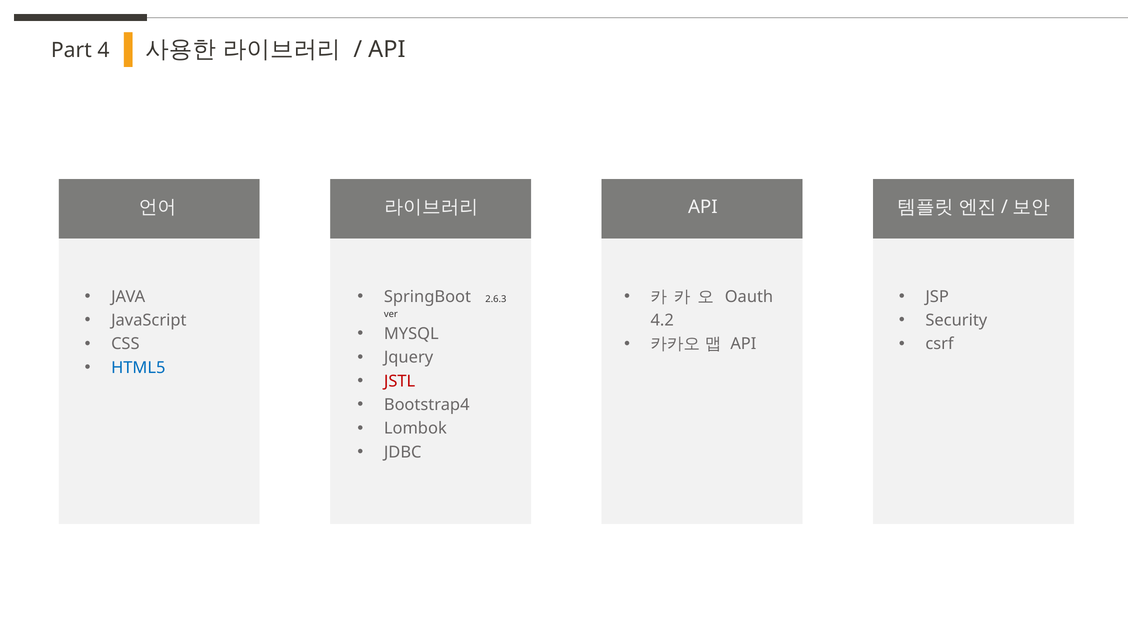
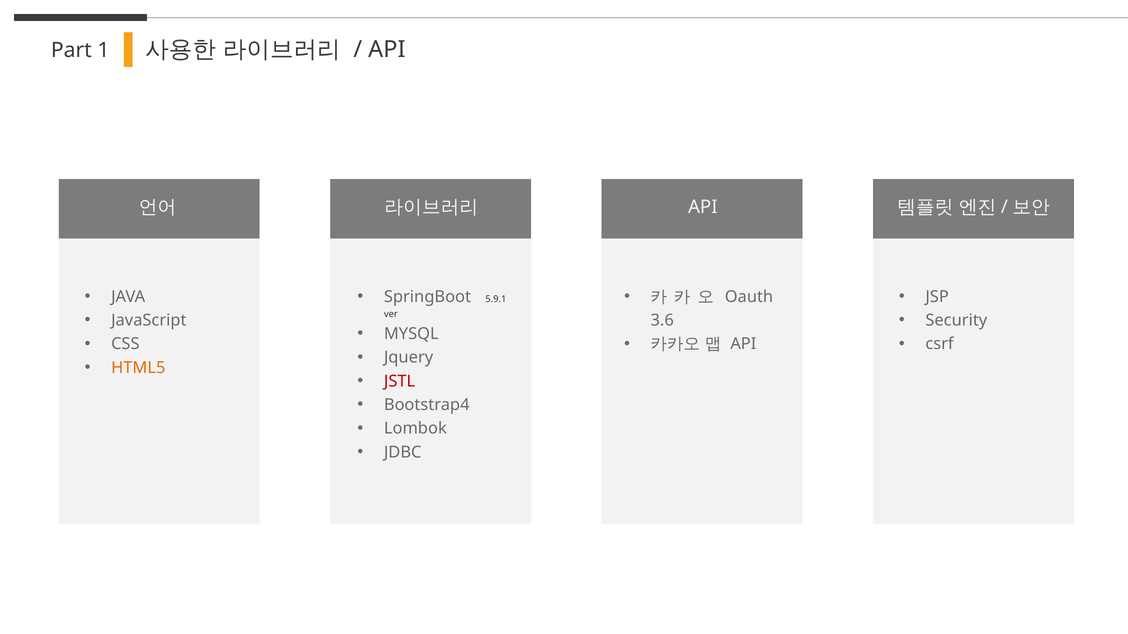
4: 4 -> 1 (103, 50)
2.6.3: 2.6.3 -> 5.9.1 (496, 299)
4.2: 4.2 -> 3.6 (662, 321)
HTML5 colour: blue -> orange (138, 368)
